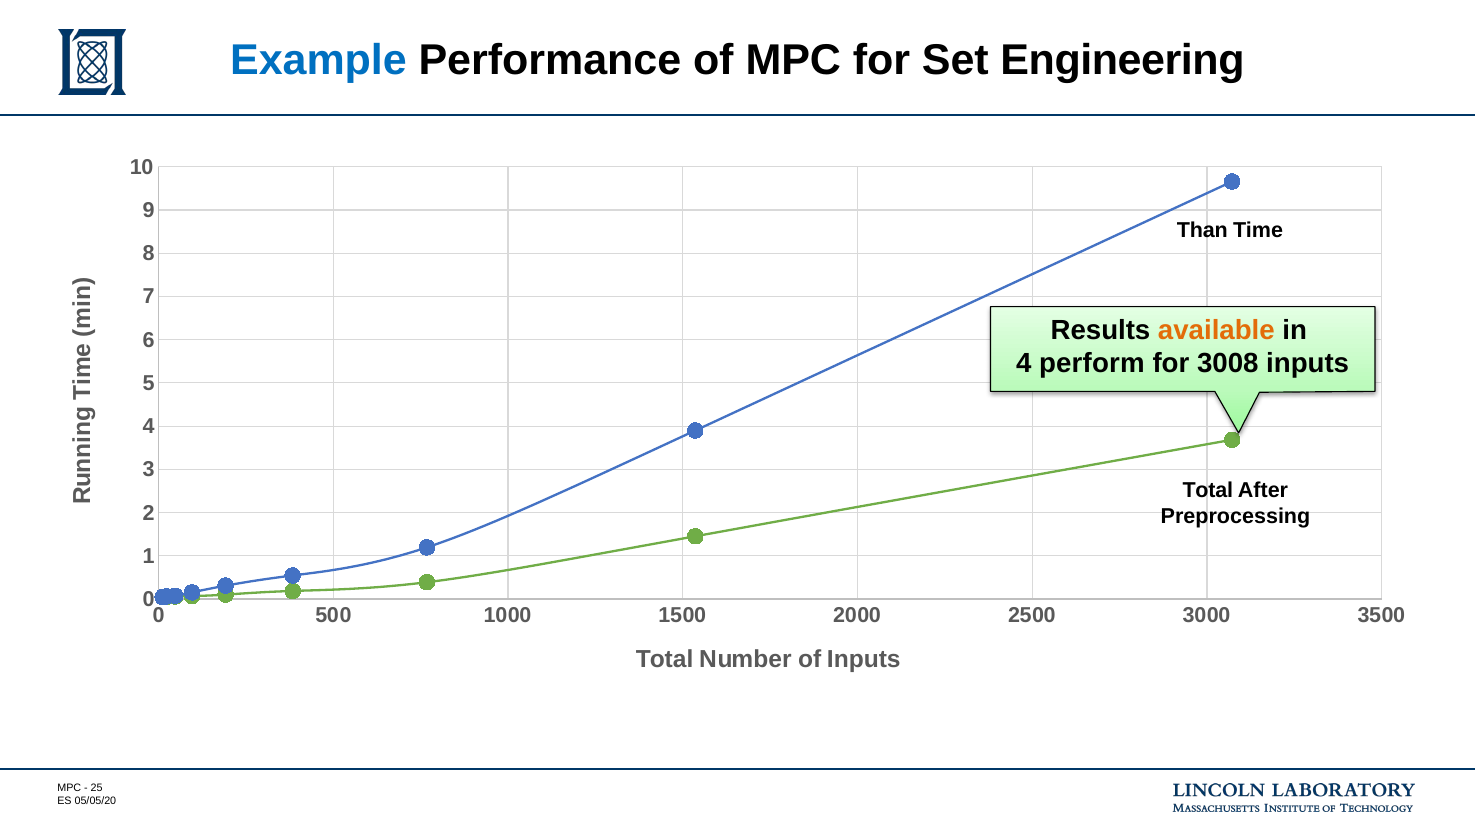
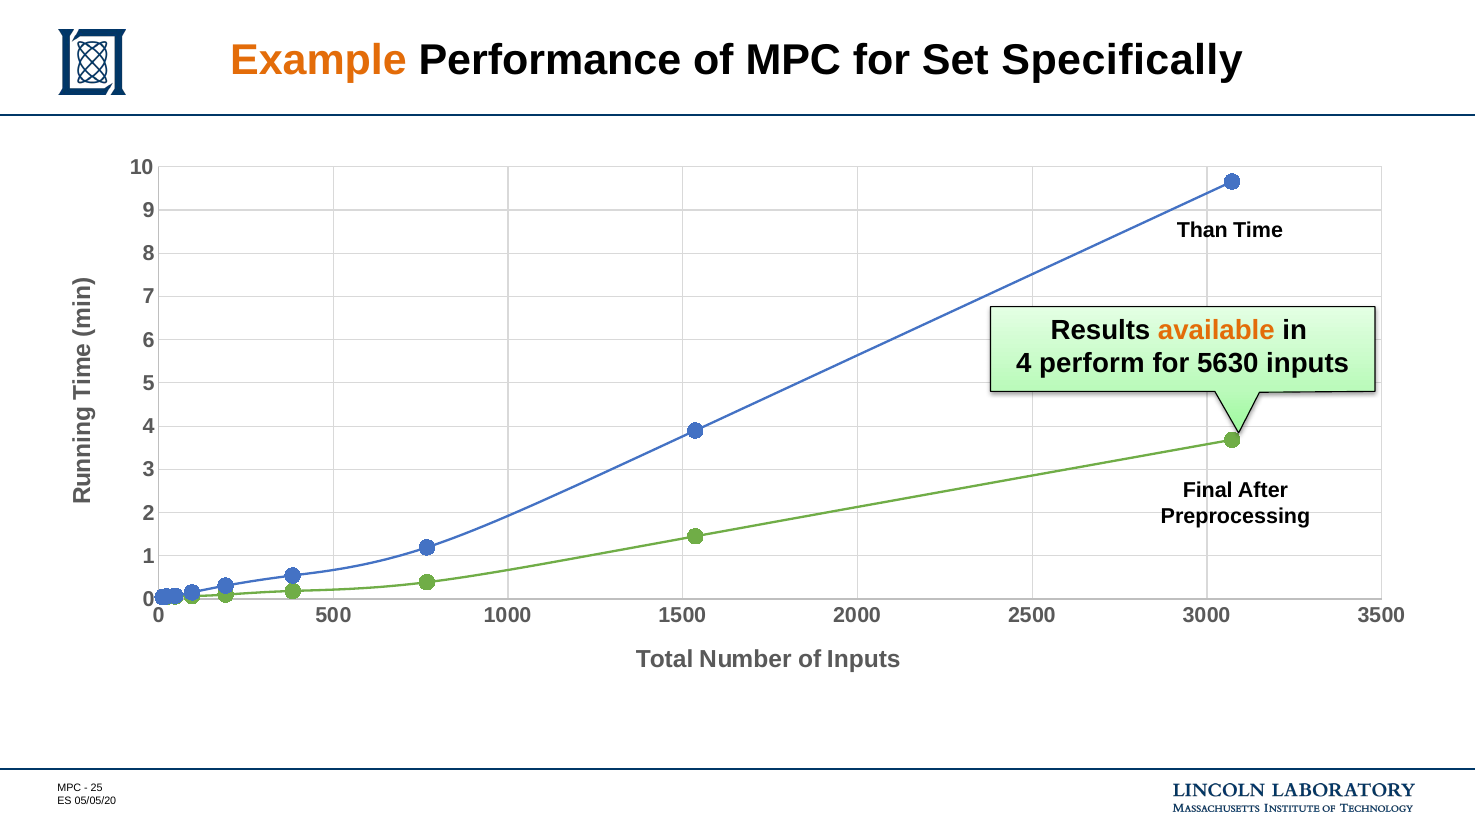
Example colour: blue -> orange (318, 60)
Engineering: Engineering -> Specifically (1122, 60)
3008: 3008 -> 5630 (1228, 364)
Total: Total -> Final (1208, 491)
